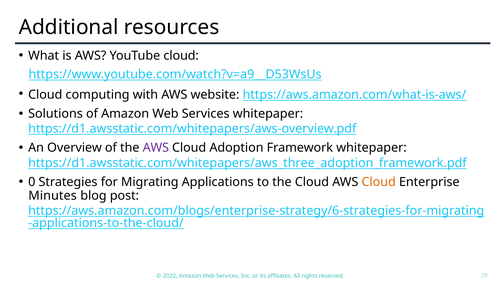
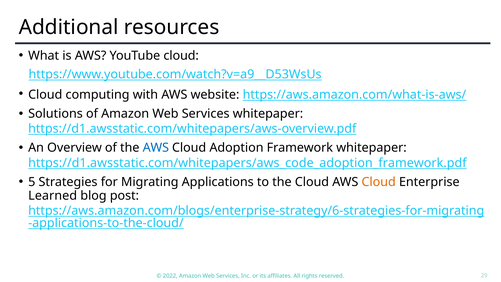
AWS colour: purple -> blue (156, 148)
https://d1.awsstatic.com/whitepapers/aws_three_adoption_framework.pdf: https://d1.awsstatic.com/whitepapers/aws_three_adoption_framework.pdf -> https://d1.awsstatic.com/whitepapers/aws_code_adoption_framework.pdf (247, 163)
0: 0 -> 5 (32, 182)
Minutes: Minutes -> Learned (53, 195)
